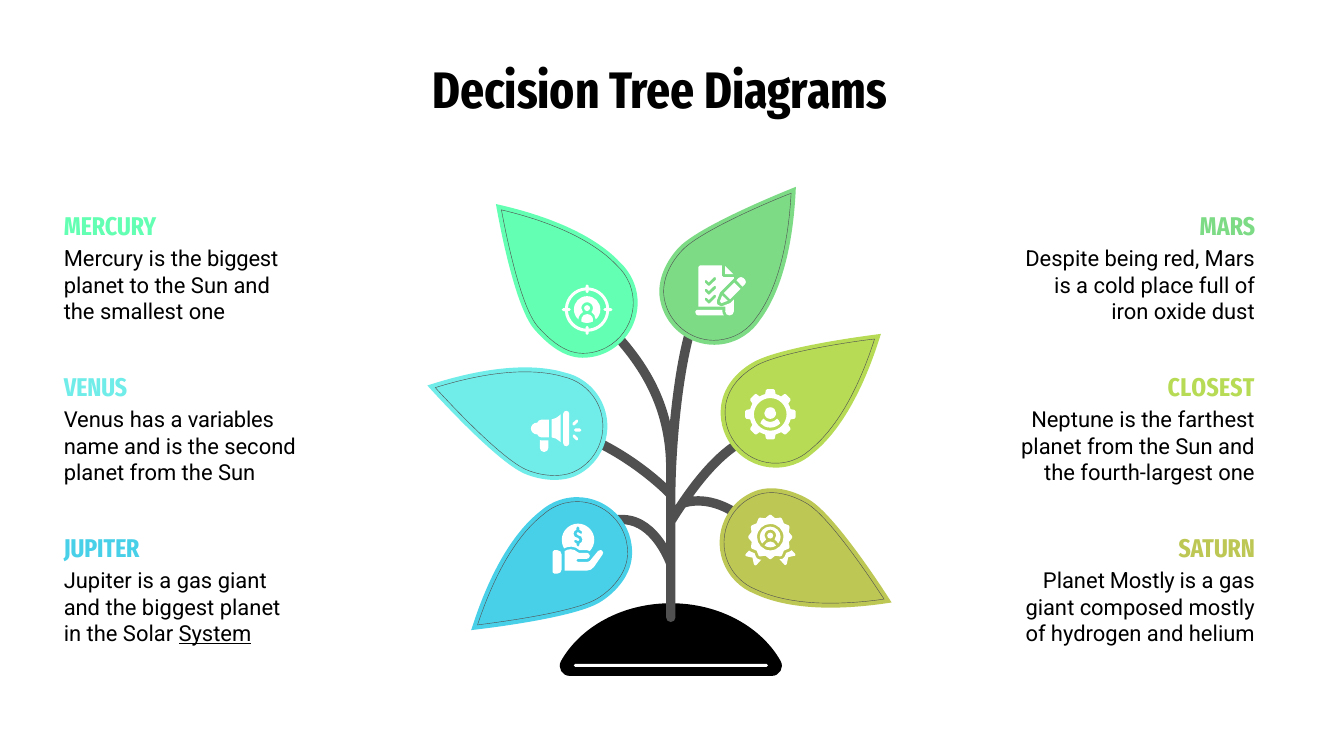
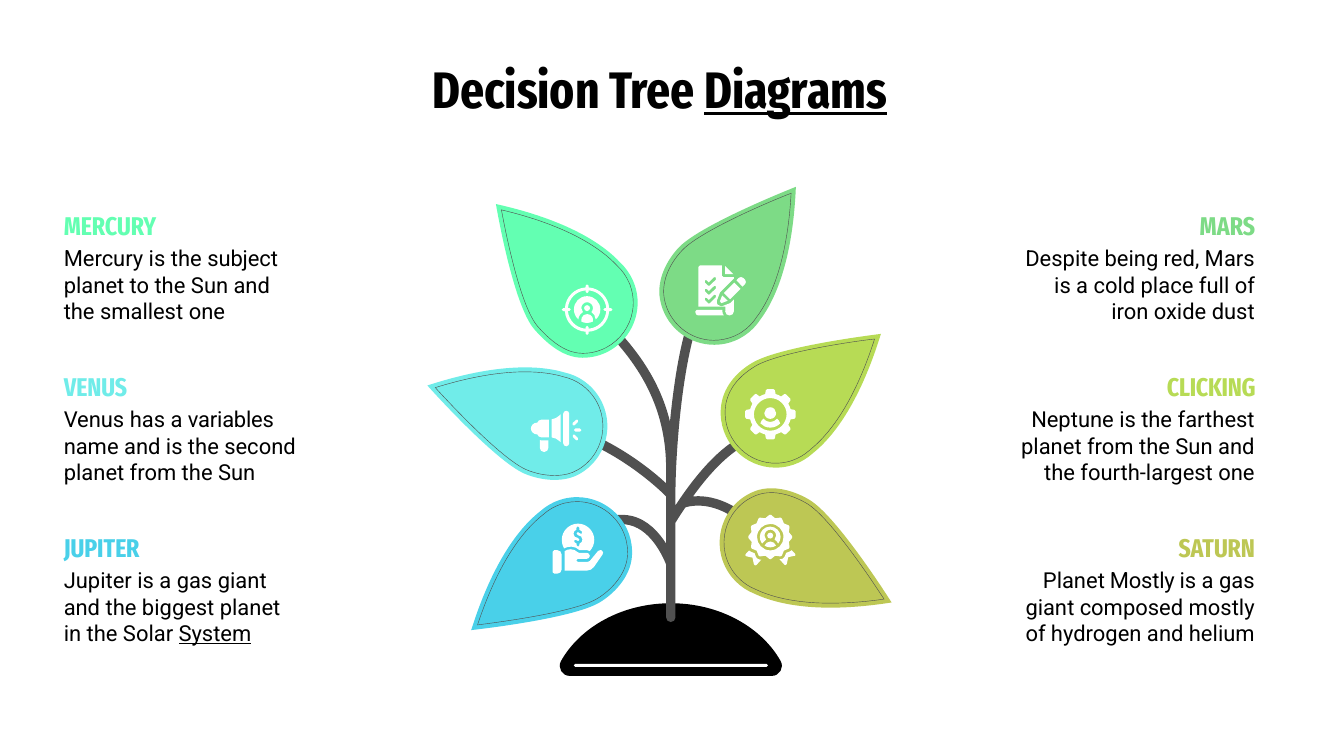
Diagrams underline: none -> present (796, 92)
is the biggest: biggest -> subject (243, 259)
CLOSEST: CLOSEST -> CLICKING (1211, 388)
